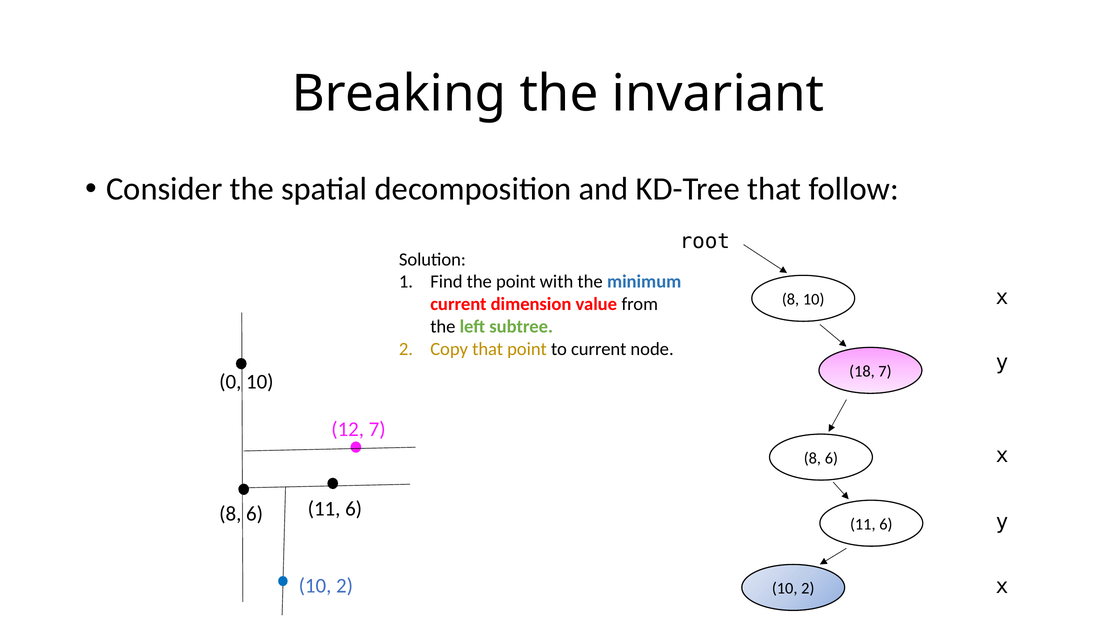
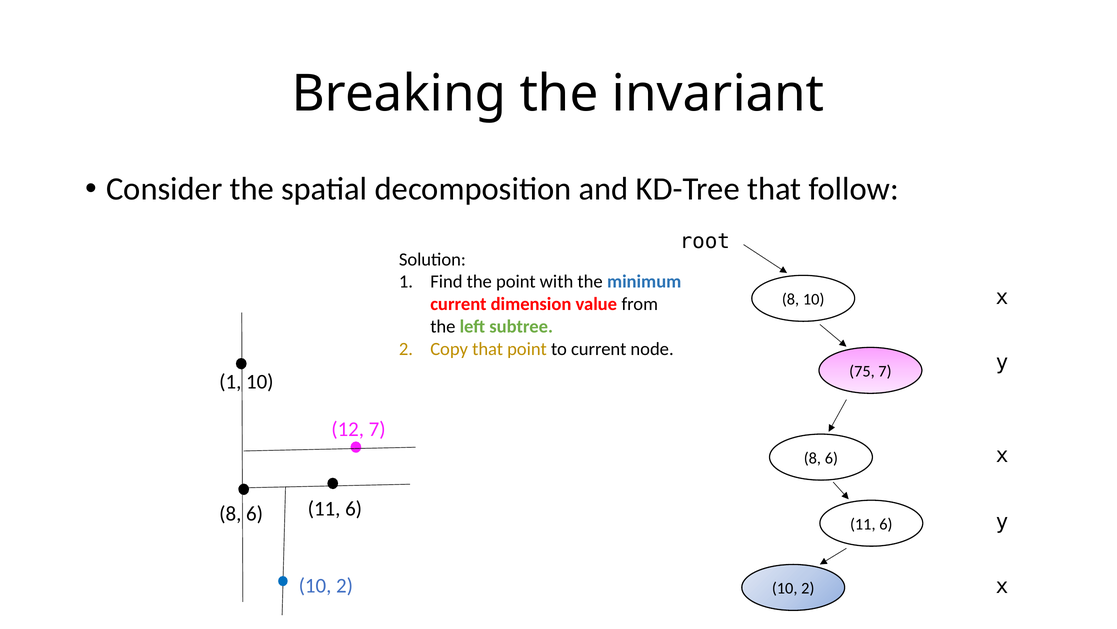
18: 18 -> 75 (862, 371)
0: 0 -> 1 (230, 381)
